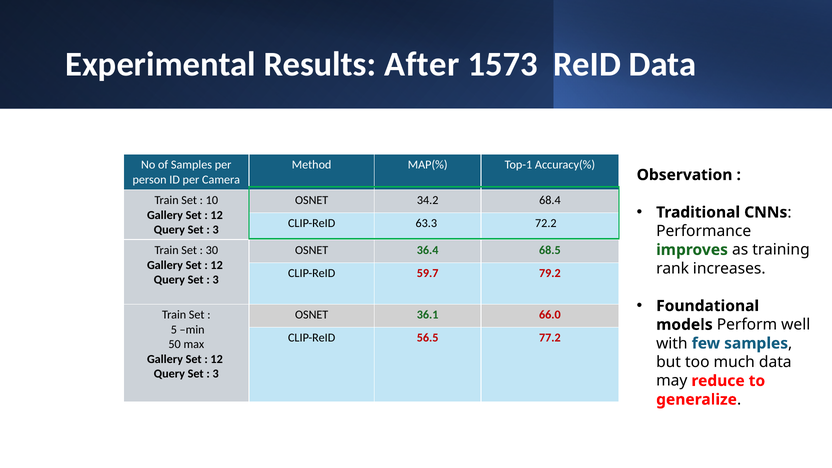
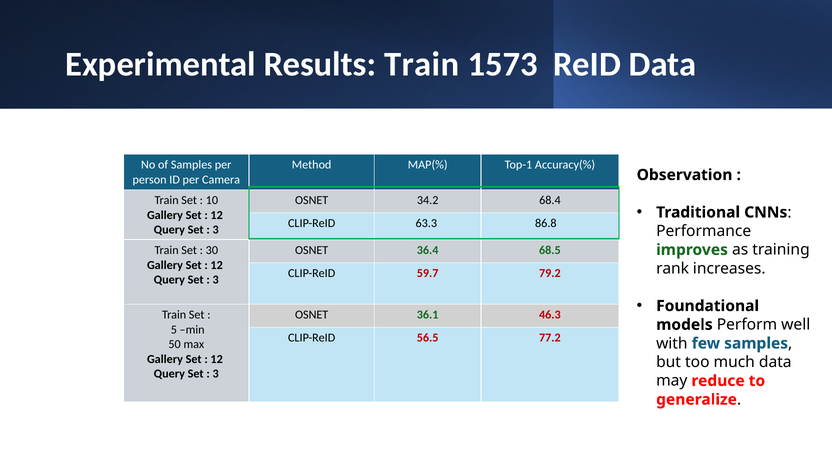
Results After: After -> Train (422, 64)
72.2: 72.2 -> 86.8 (546, 223)
66.0: 66.0 -> 46.3 (550, 315)
